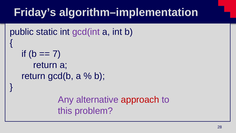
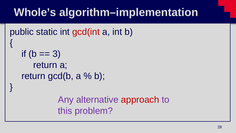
Friday’s: Friday’s -> Whole’s (35, 12)
gcd(int colour: purple -> red (86, 32)
7: 7 -> 3 (57, 54)
